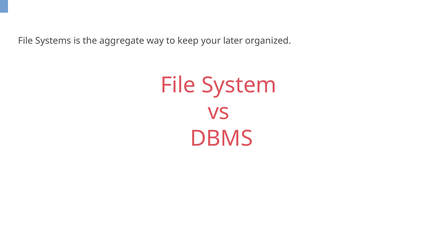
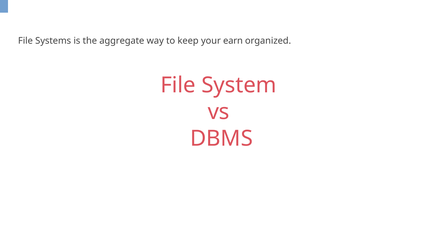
later: later -> earn (233, 41)
